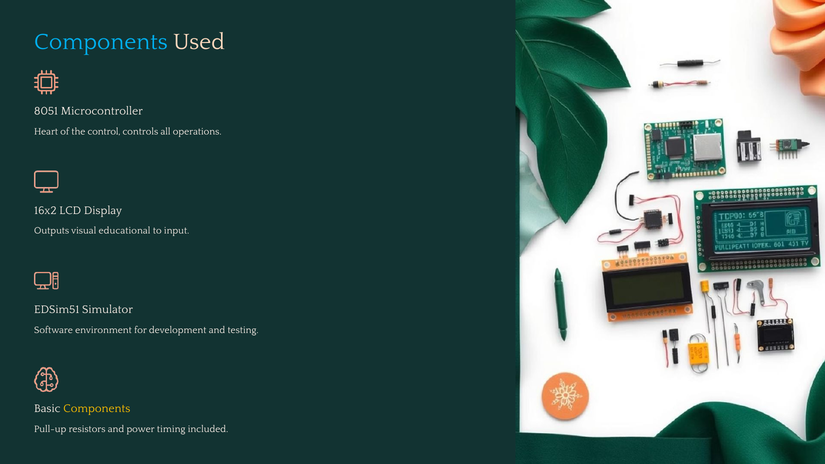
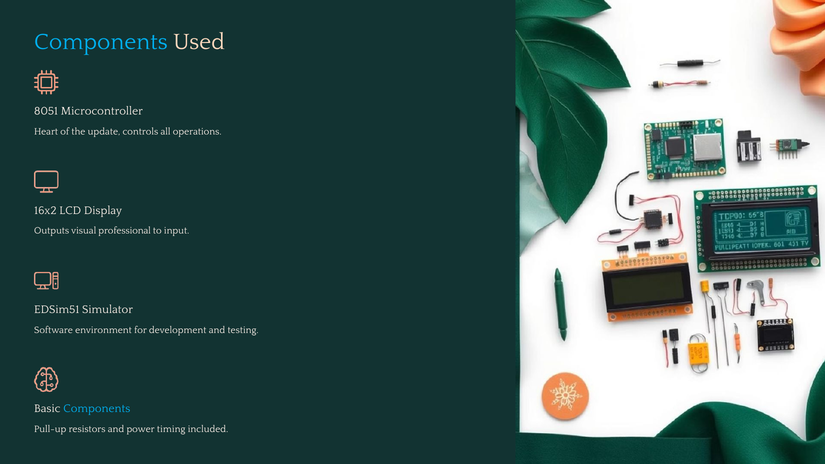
control: control -> update (104, 132)
educational: educational -> professional (125, 231)
Components colour: yellow -> light blue (97, 409)
